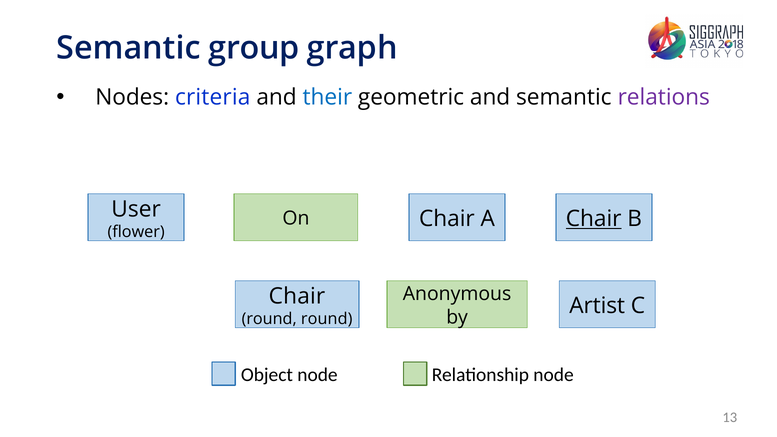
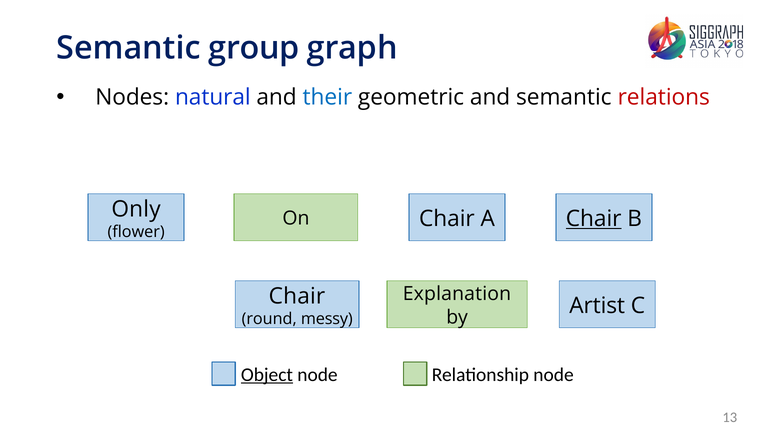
criteria: criteria -> natural (213, 97)
relations colour: purple -> red (664, 97)
User: User -> Only (136, 209)
Anonymous: Anonymous -> Explanation (457, 294)
round round: round -> messy (327, 319)
Object underline: none -> present (267, 375)
